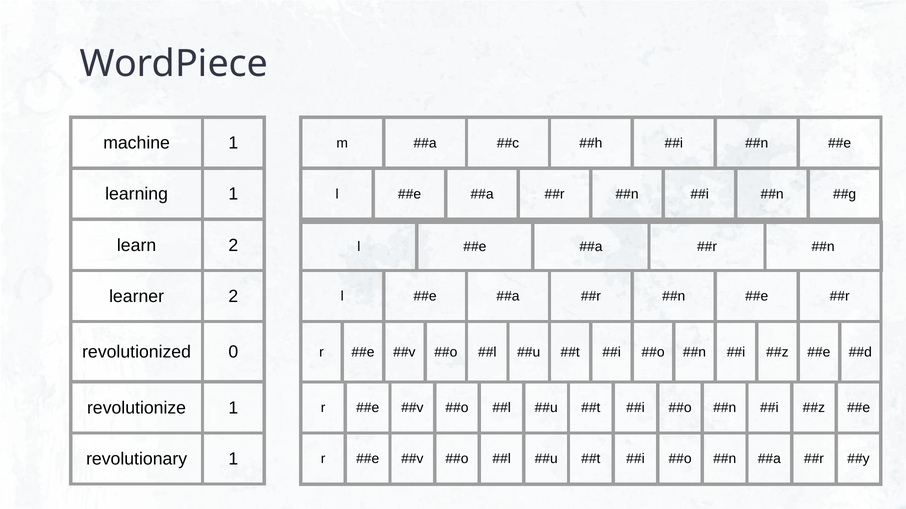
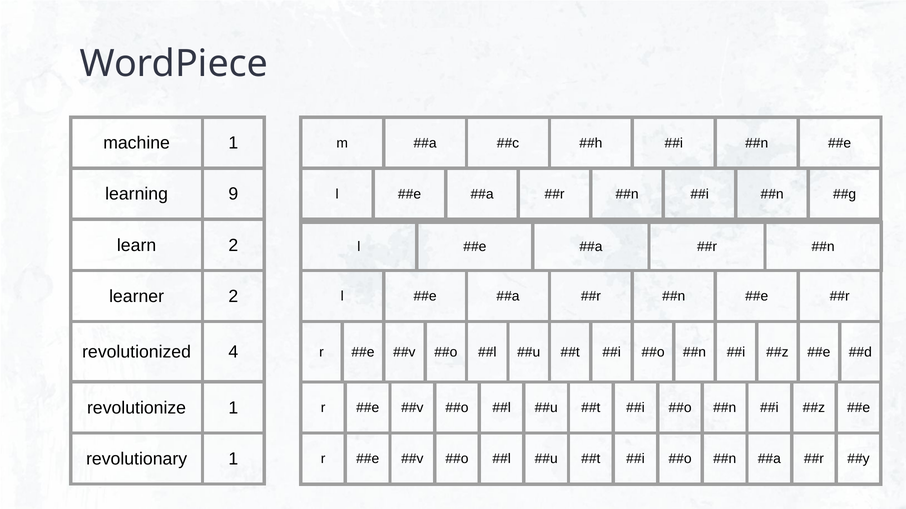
learning 1: 1 -> 9 (233, 194)
0: 0 -> 4 (233, 352)
